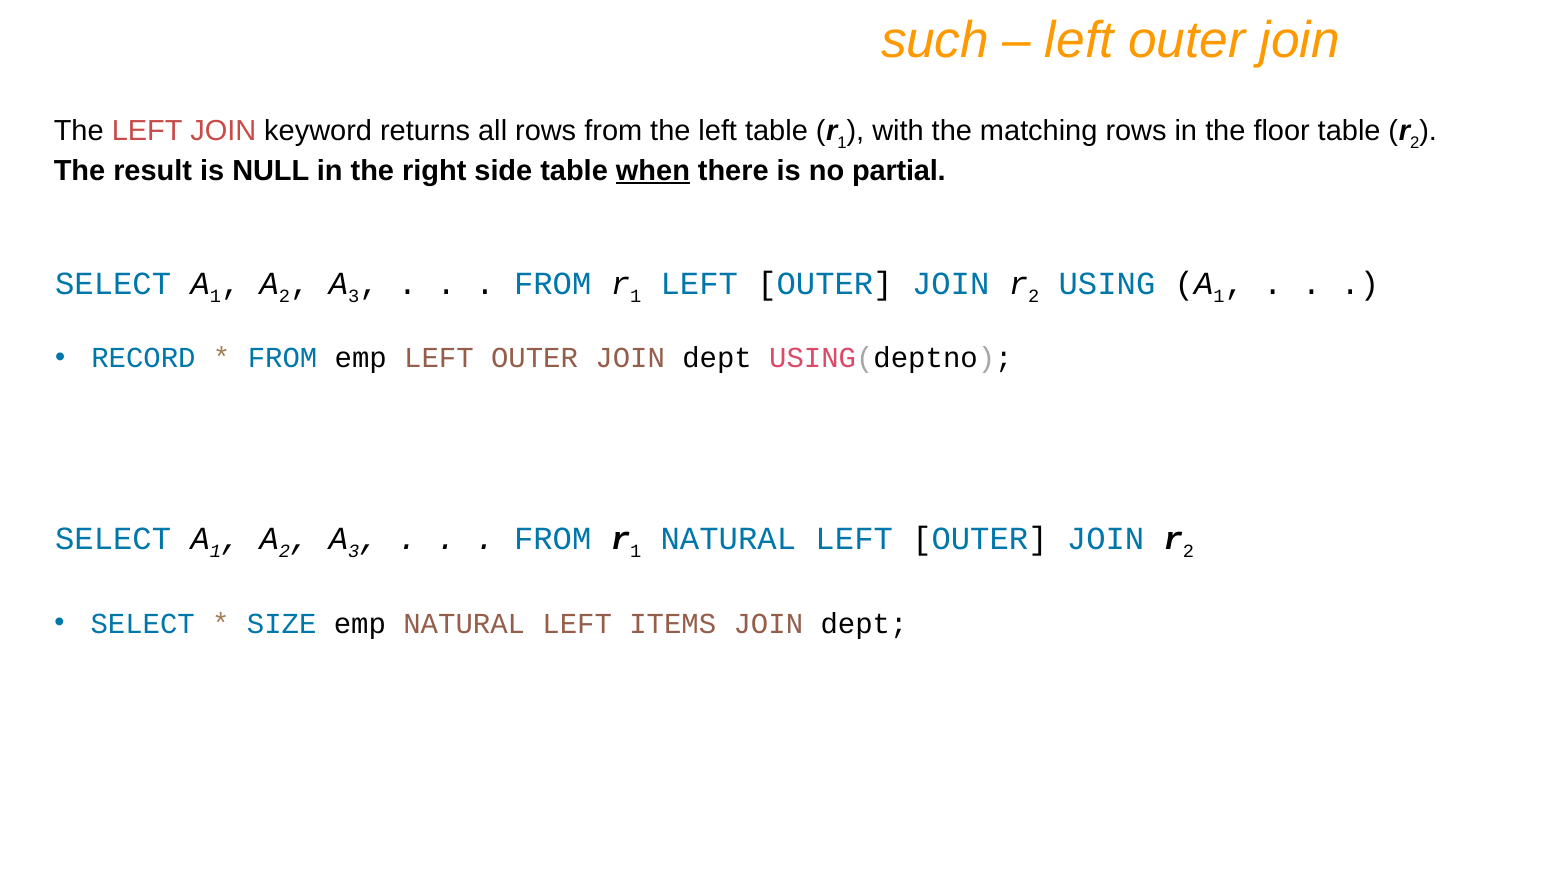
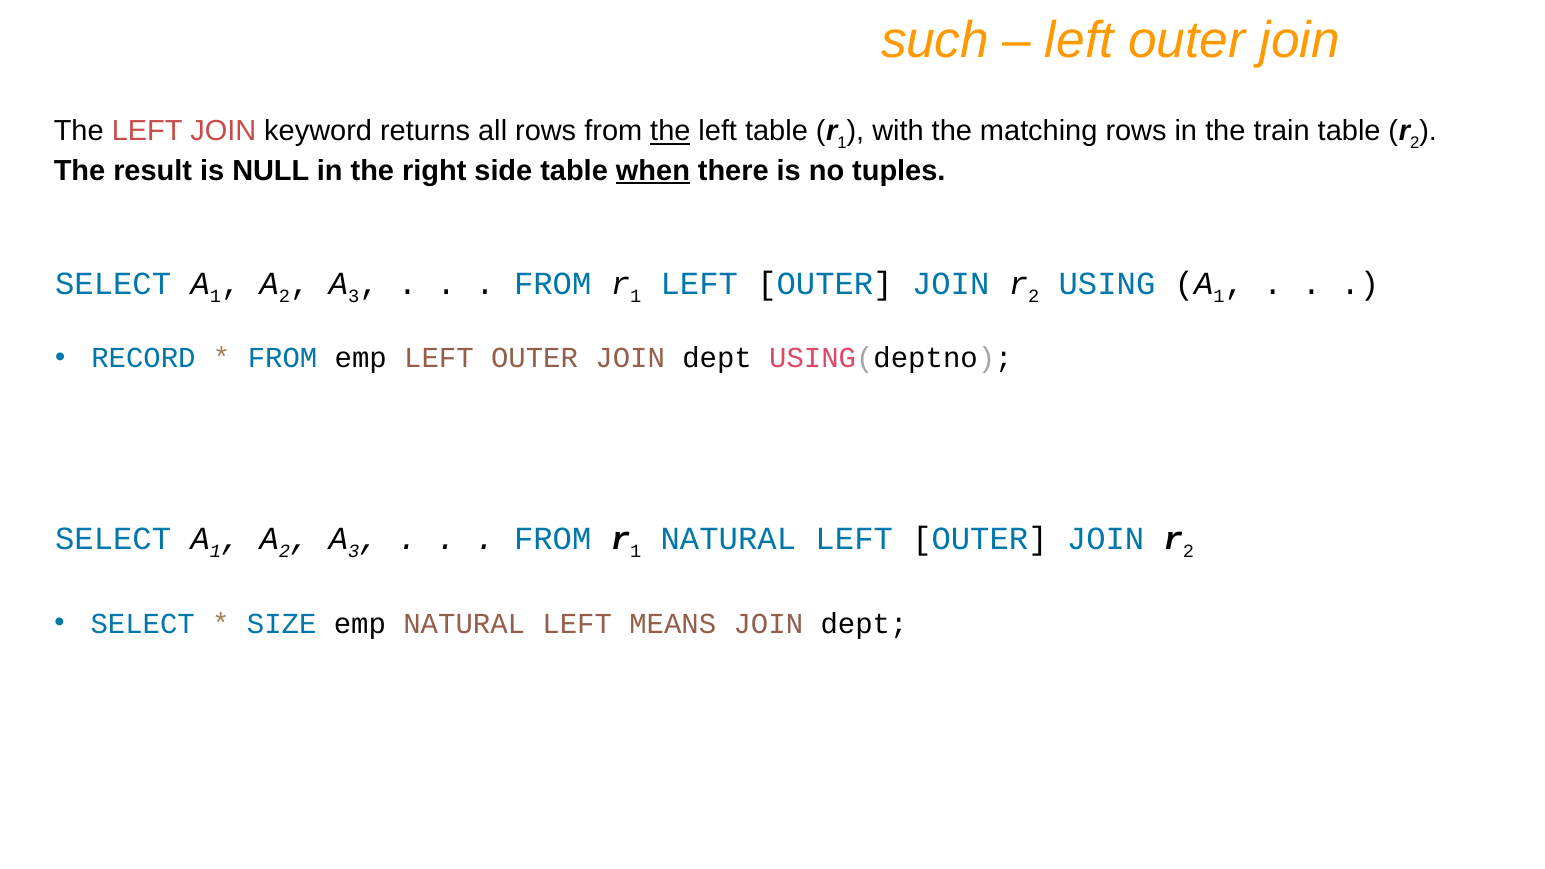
the underline: none -> present (670, 131)
floor: floor -> train (1282, 131)
partial: partial -> tuples (899, 171)
ITEMS: ITEMS -> MEANS (673, 624)
